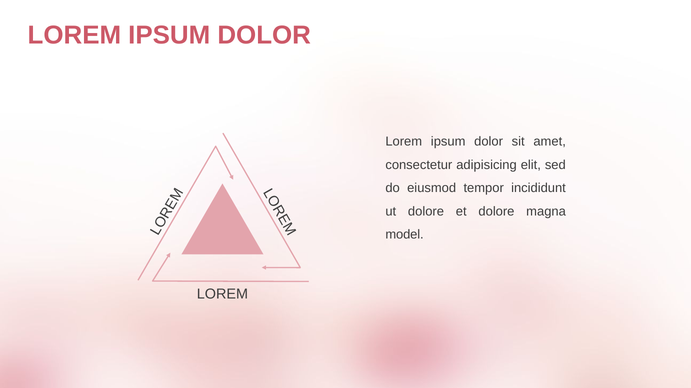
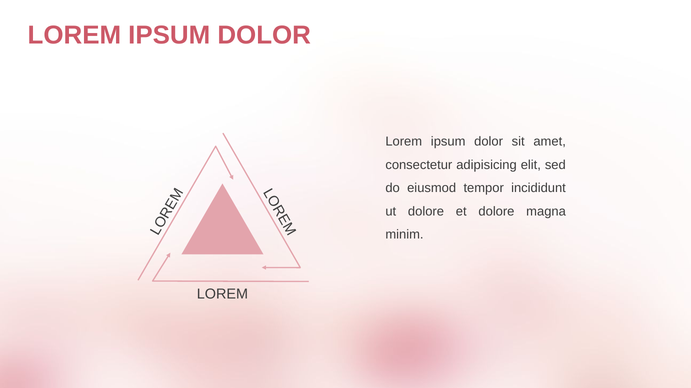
model: model -> minim (404, 235)
